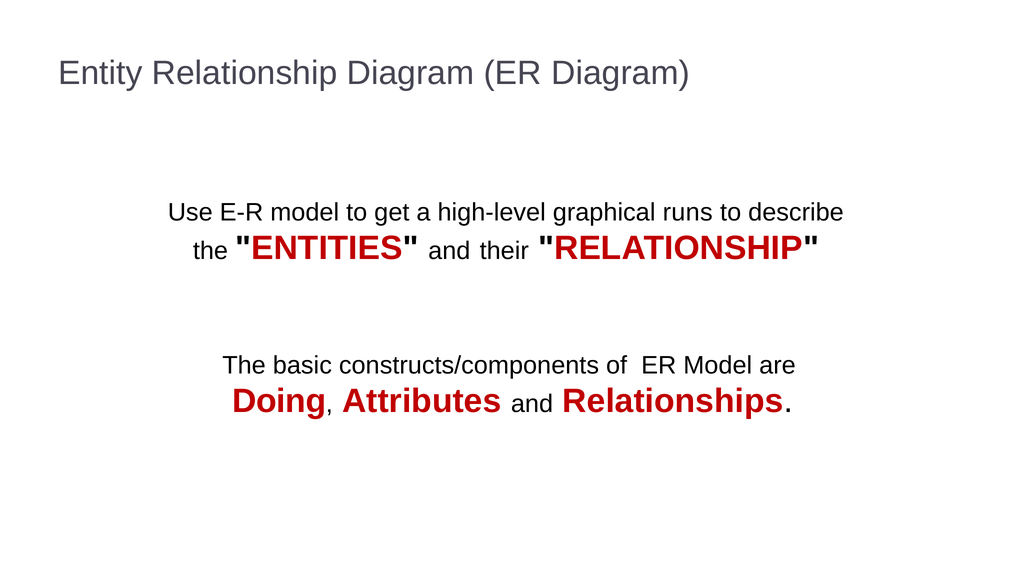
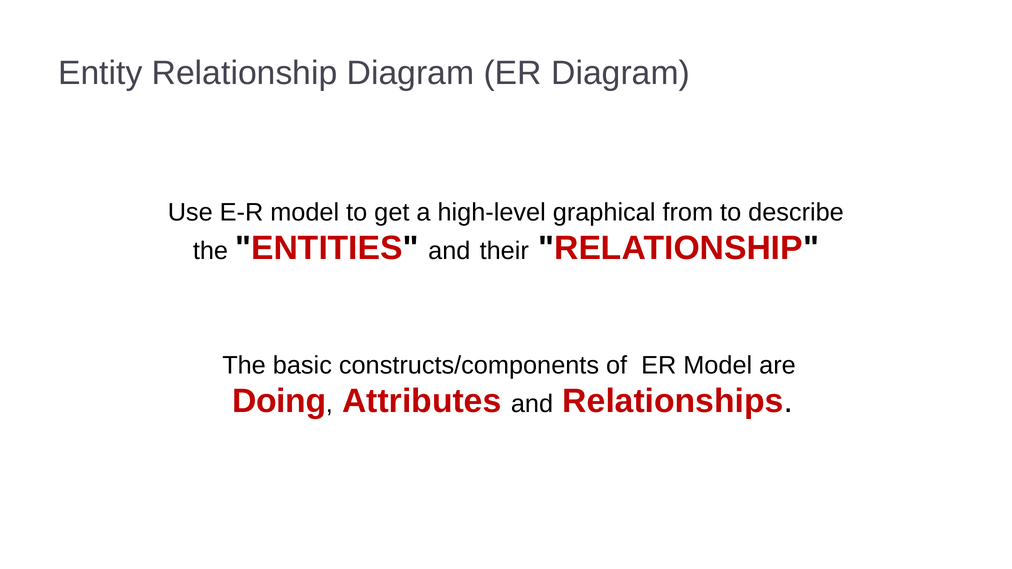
runs: runs -> from (688, 212)
